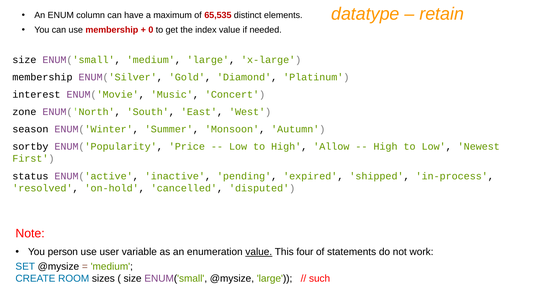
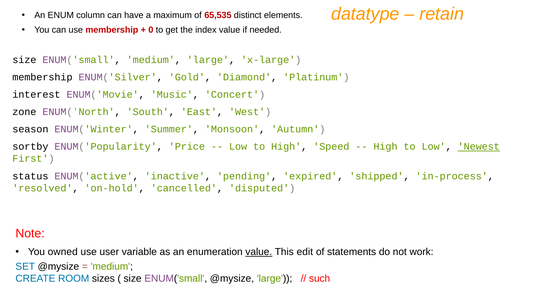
Allow: Allow -> Speed (331, 147)
Newest underline: none -> present (479, 147)
person: person -> owned (63, 252)
four: four -> edit (305, 252)
